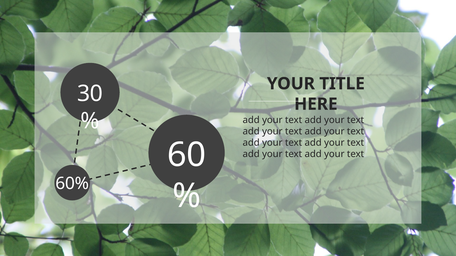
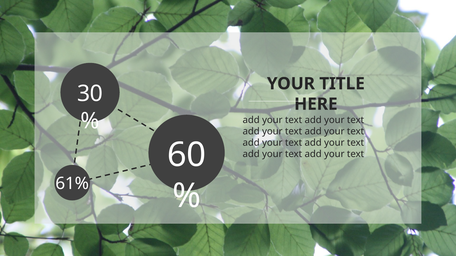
60%: 60% -> 61% (72, 184)
